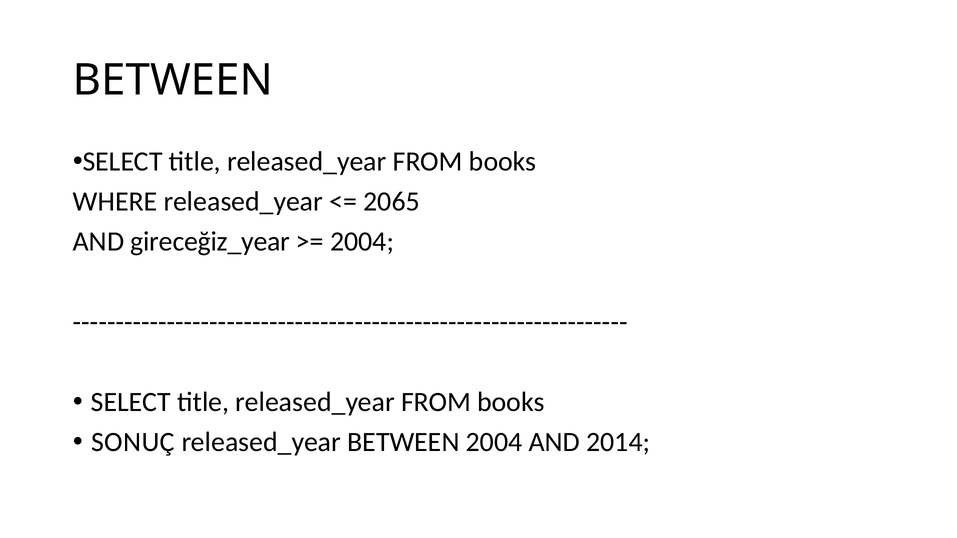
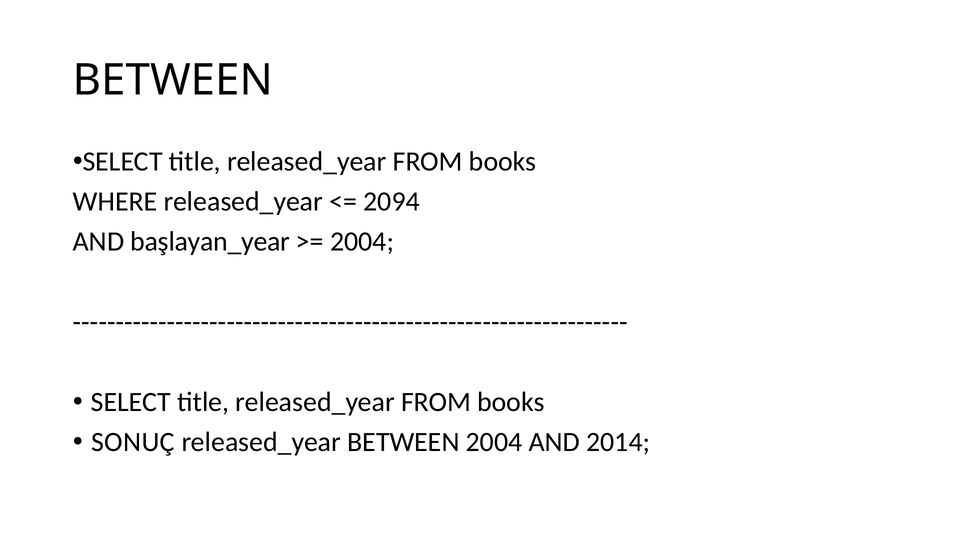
2065: 2065 -> 2094 (392, 202)
gireceğiz_year: gireceğiz_year -> başlayan_year (210, 242)
